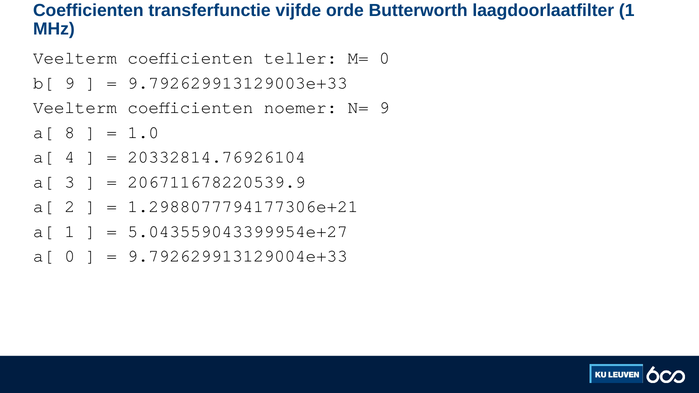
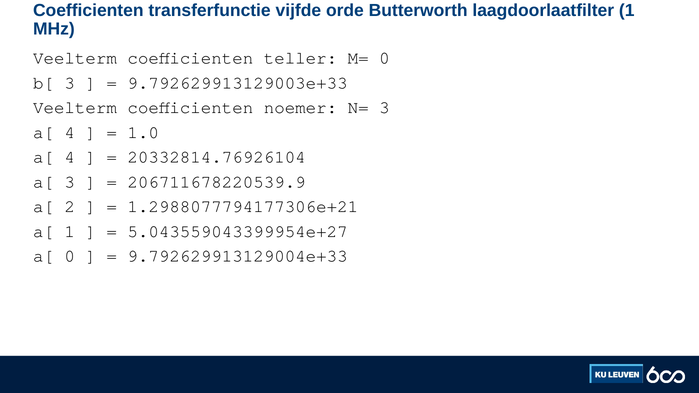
b[ 9: 9 -> 3 (70, 83)
N= 9: 9 -> 3 (384, 108)
8: 8 -> 4 (70, 132)
